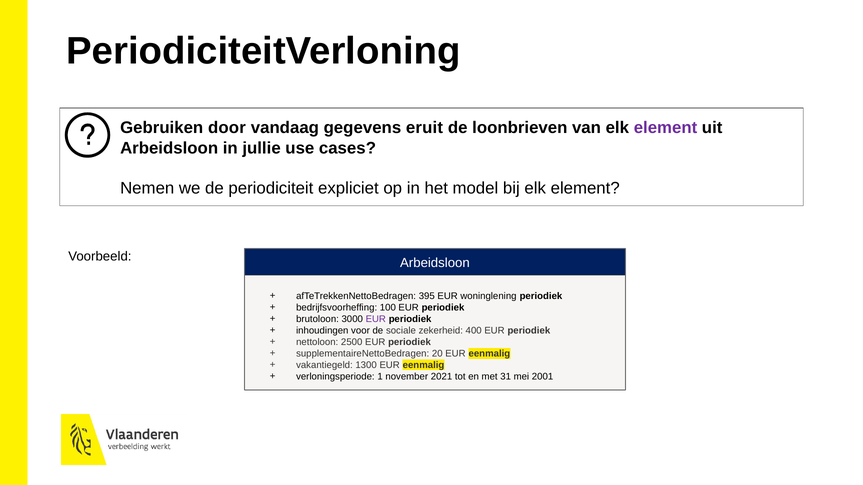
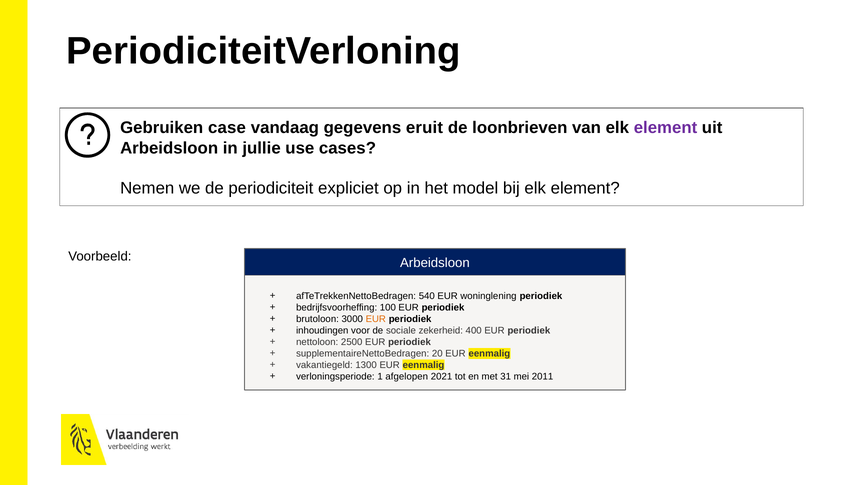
door: door -> case (227, 128)
395: 395 -> 540 (427, 296)
EUR colour: purple -> orange (376, 319)
november: november -> afgelopen (407, 377)
2001: 2001 -> 2011 (543, 377)
